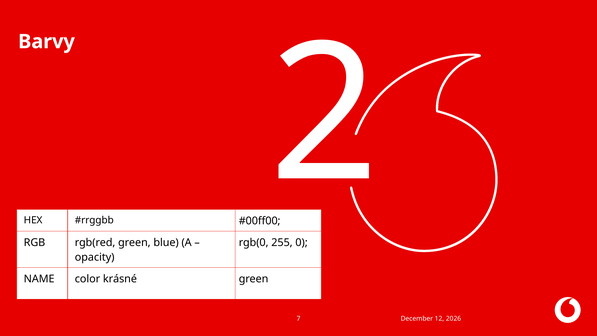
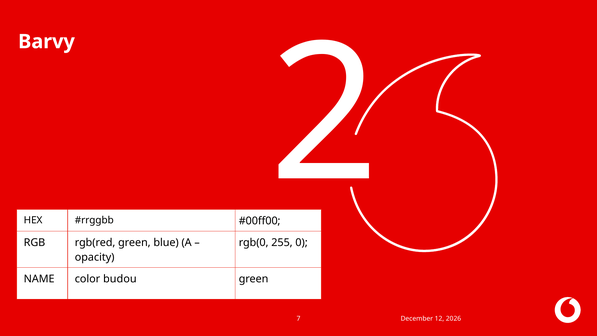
krásné: krásné -> budou (120, 279)
